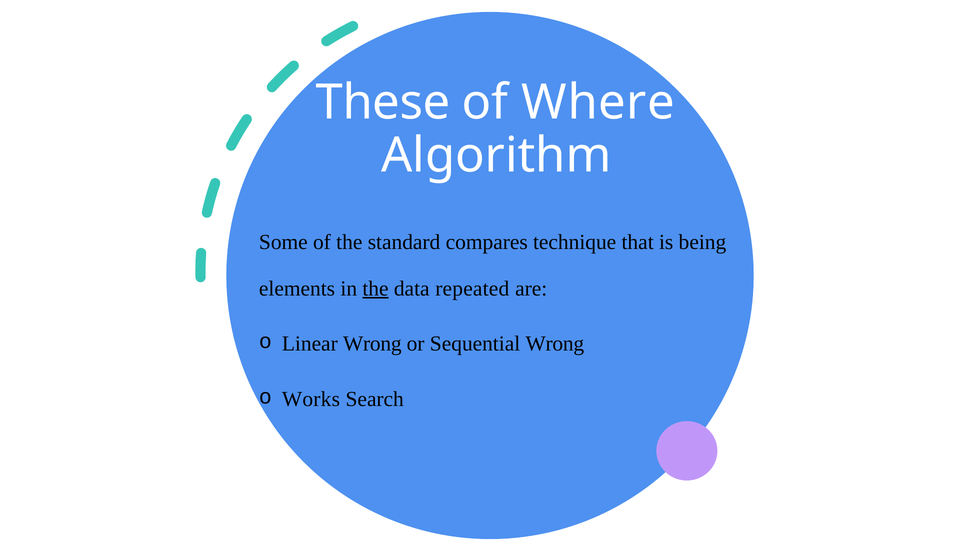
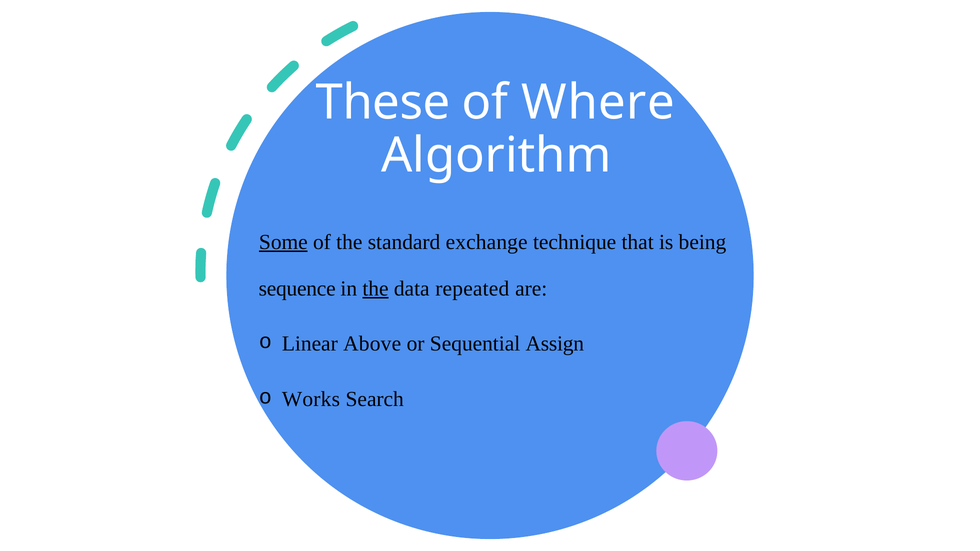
Some underline: none -> present (283, 242)
compares: compares -> exchange (487, 242)
elements: elements -> sequence (297, 289)
Linear Wrong: Wrong -> Above (372, 344)
Sequential Wrong: Wrong -> Assign (555, 344)
